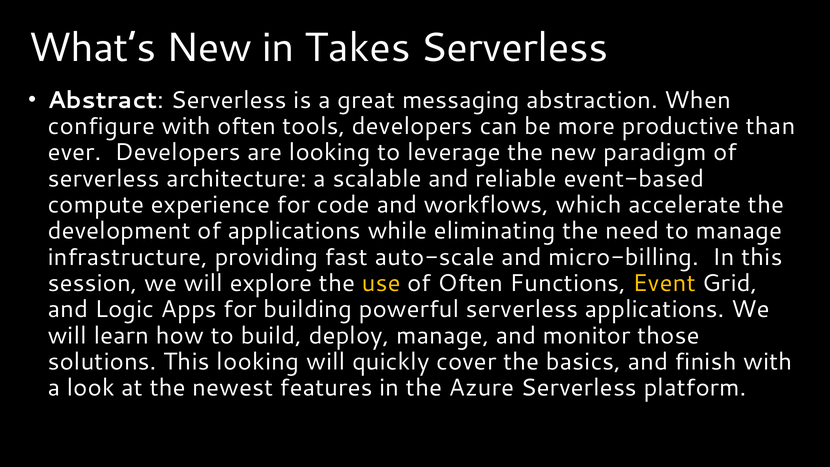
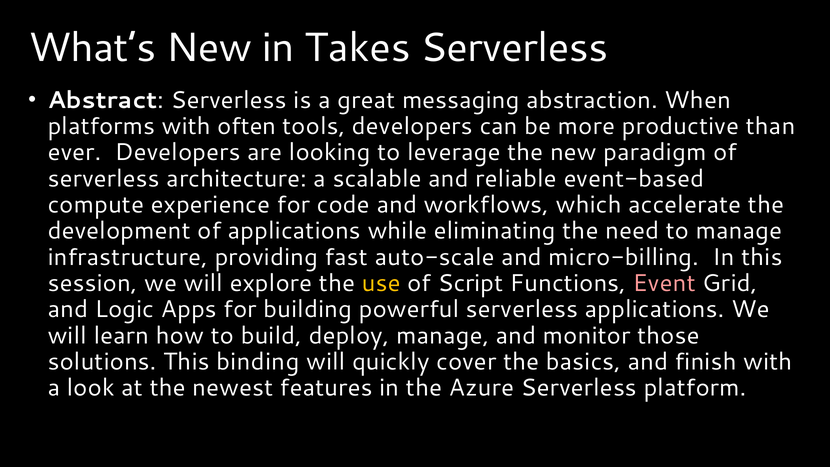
configure: configure -> platforms (101, 126)
of Often: Often -> Script (470, 283)
Event colour: yellow -> pink (664, 283)
This looking: looking -> binding (258, 362)
